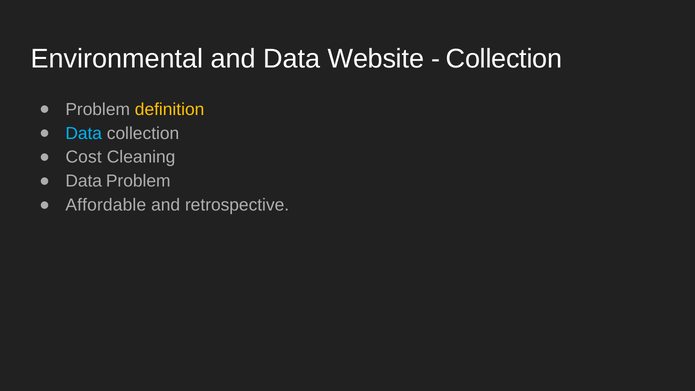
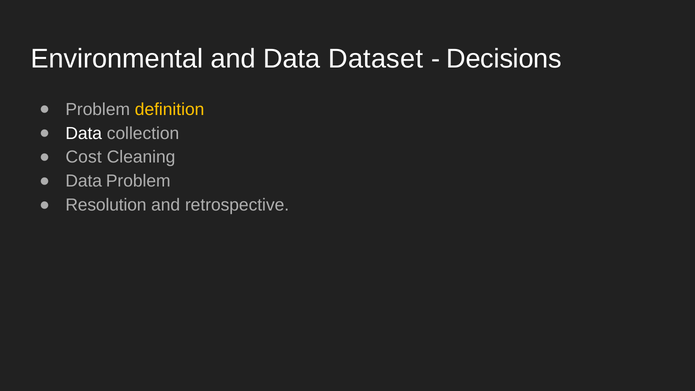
Website: Website -> Dataset (376, 59)
Collection: Collection -> Decisions (504, 59)
Data colour: light blue -> white (84, 133)
Affordable: Affordable -> Resolution (106, 205)
